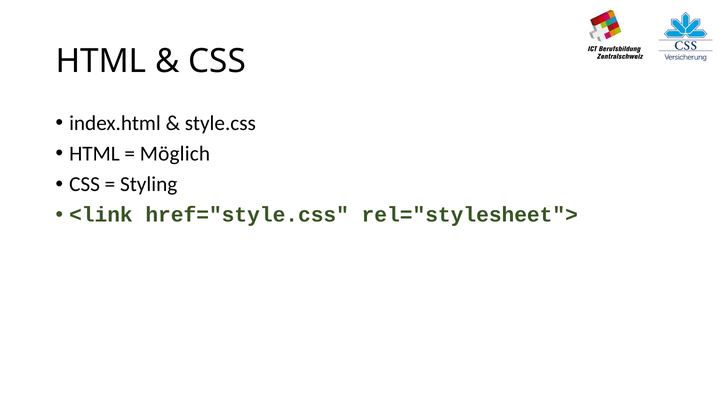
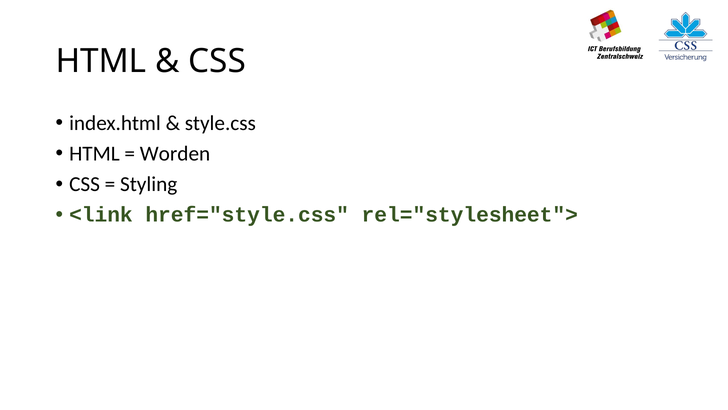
Möglich: Möglich -> Worden (175, 154)
